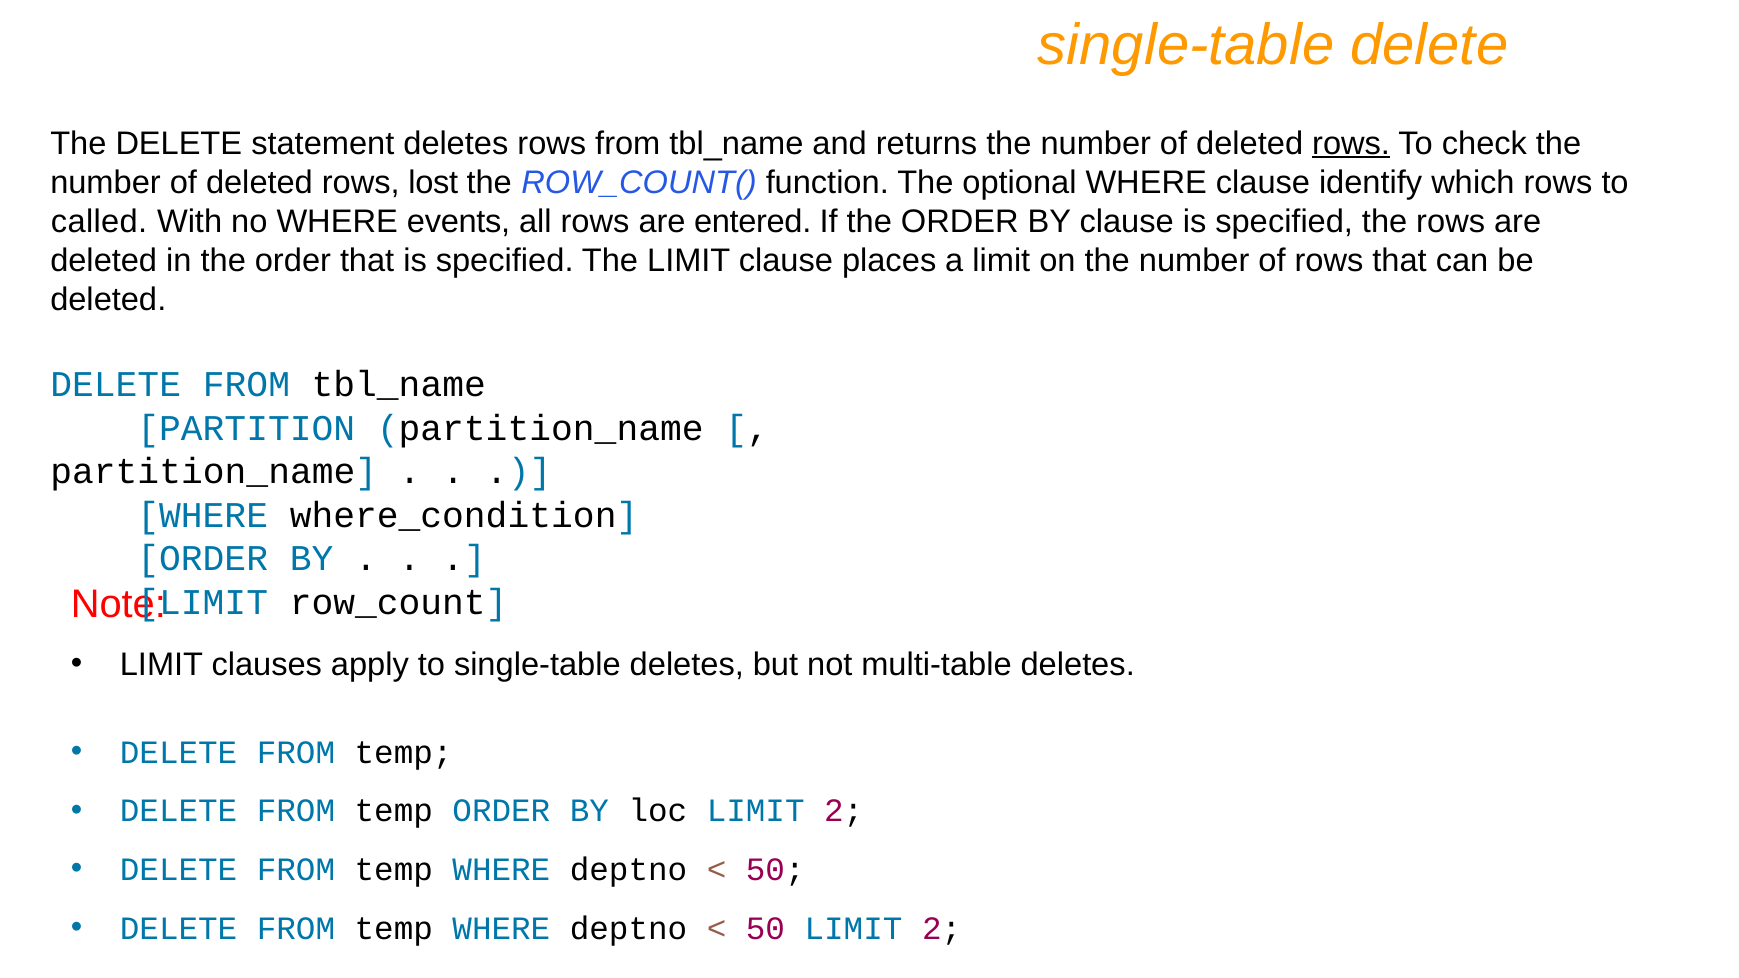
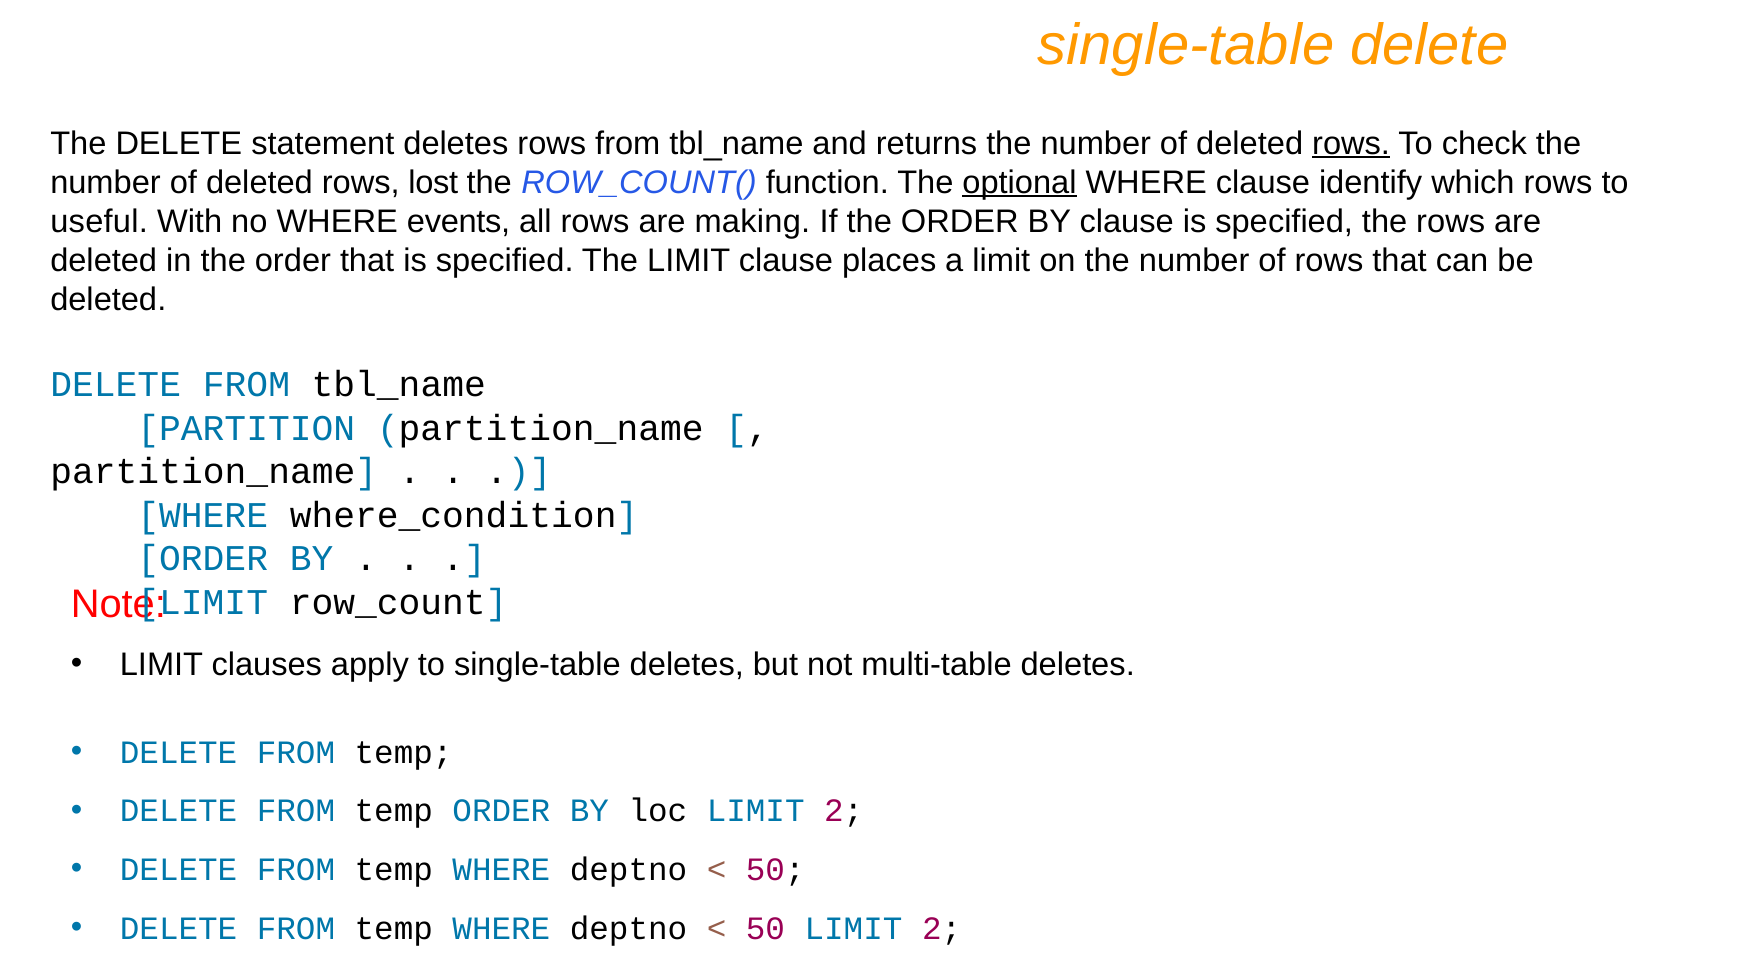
optional underline: none -> present (1019, 182)
called: called -> useful (99, 222)
entered: entered -> making (752, 222)
